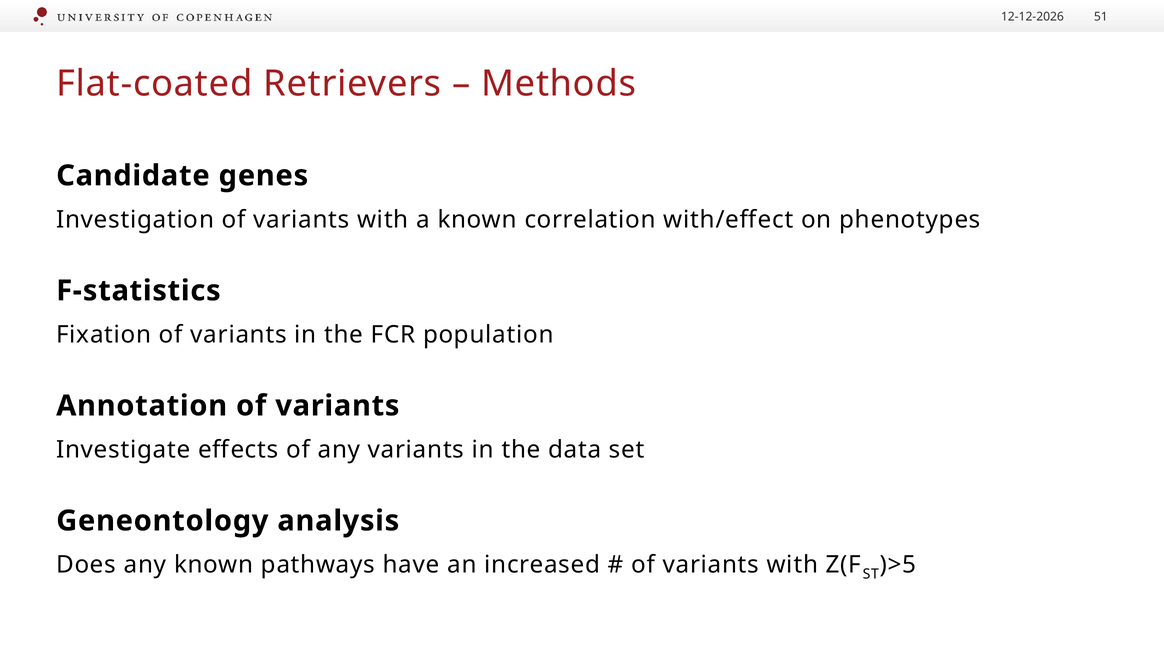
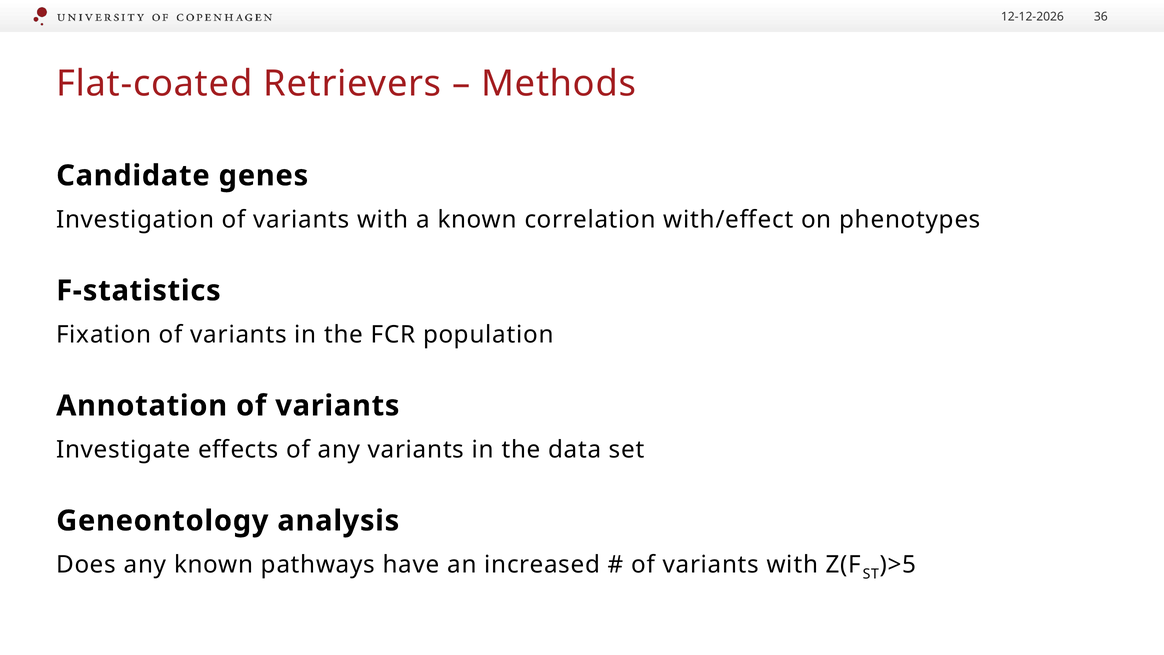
51: 51 -> 36 (1101, 17)
